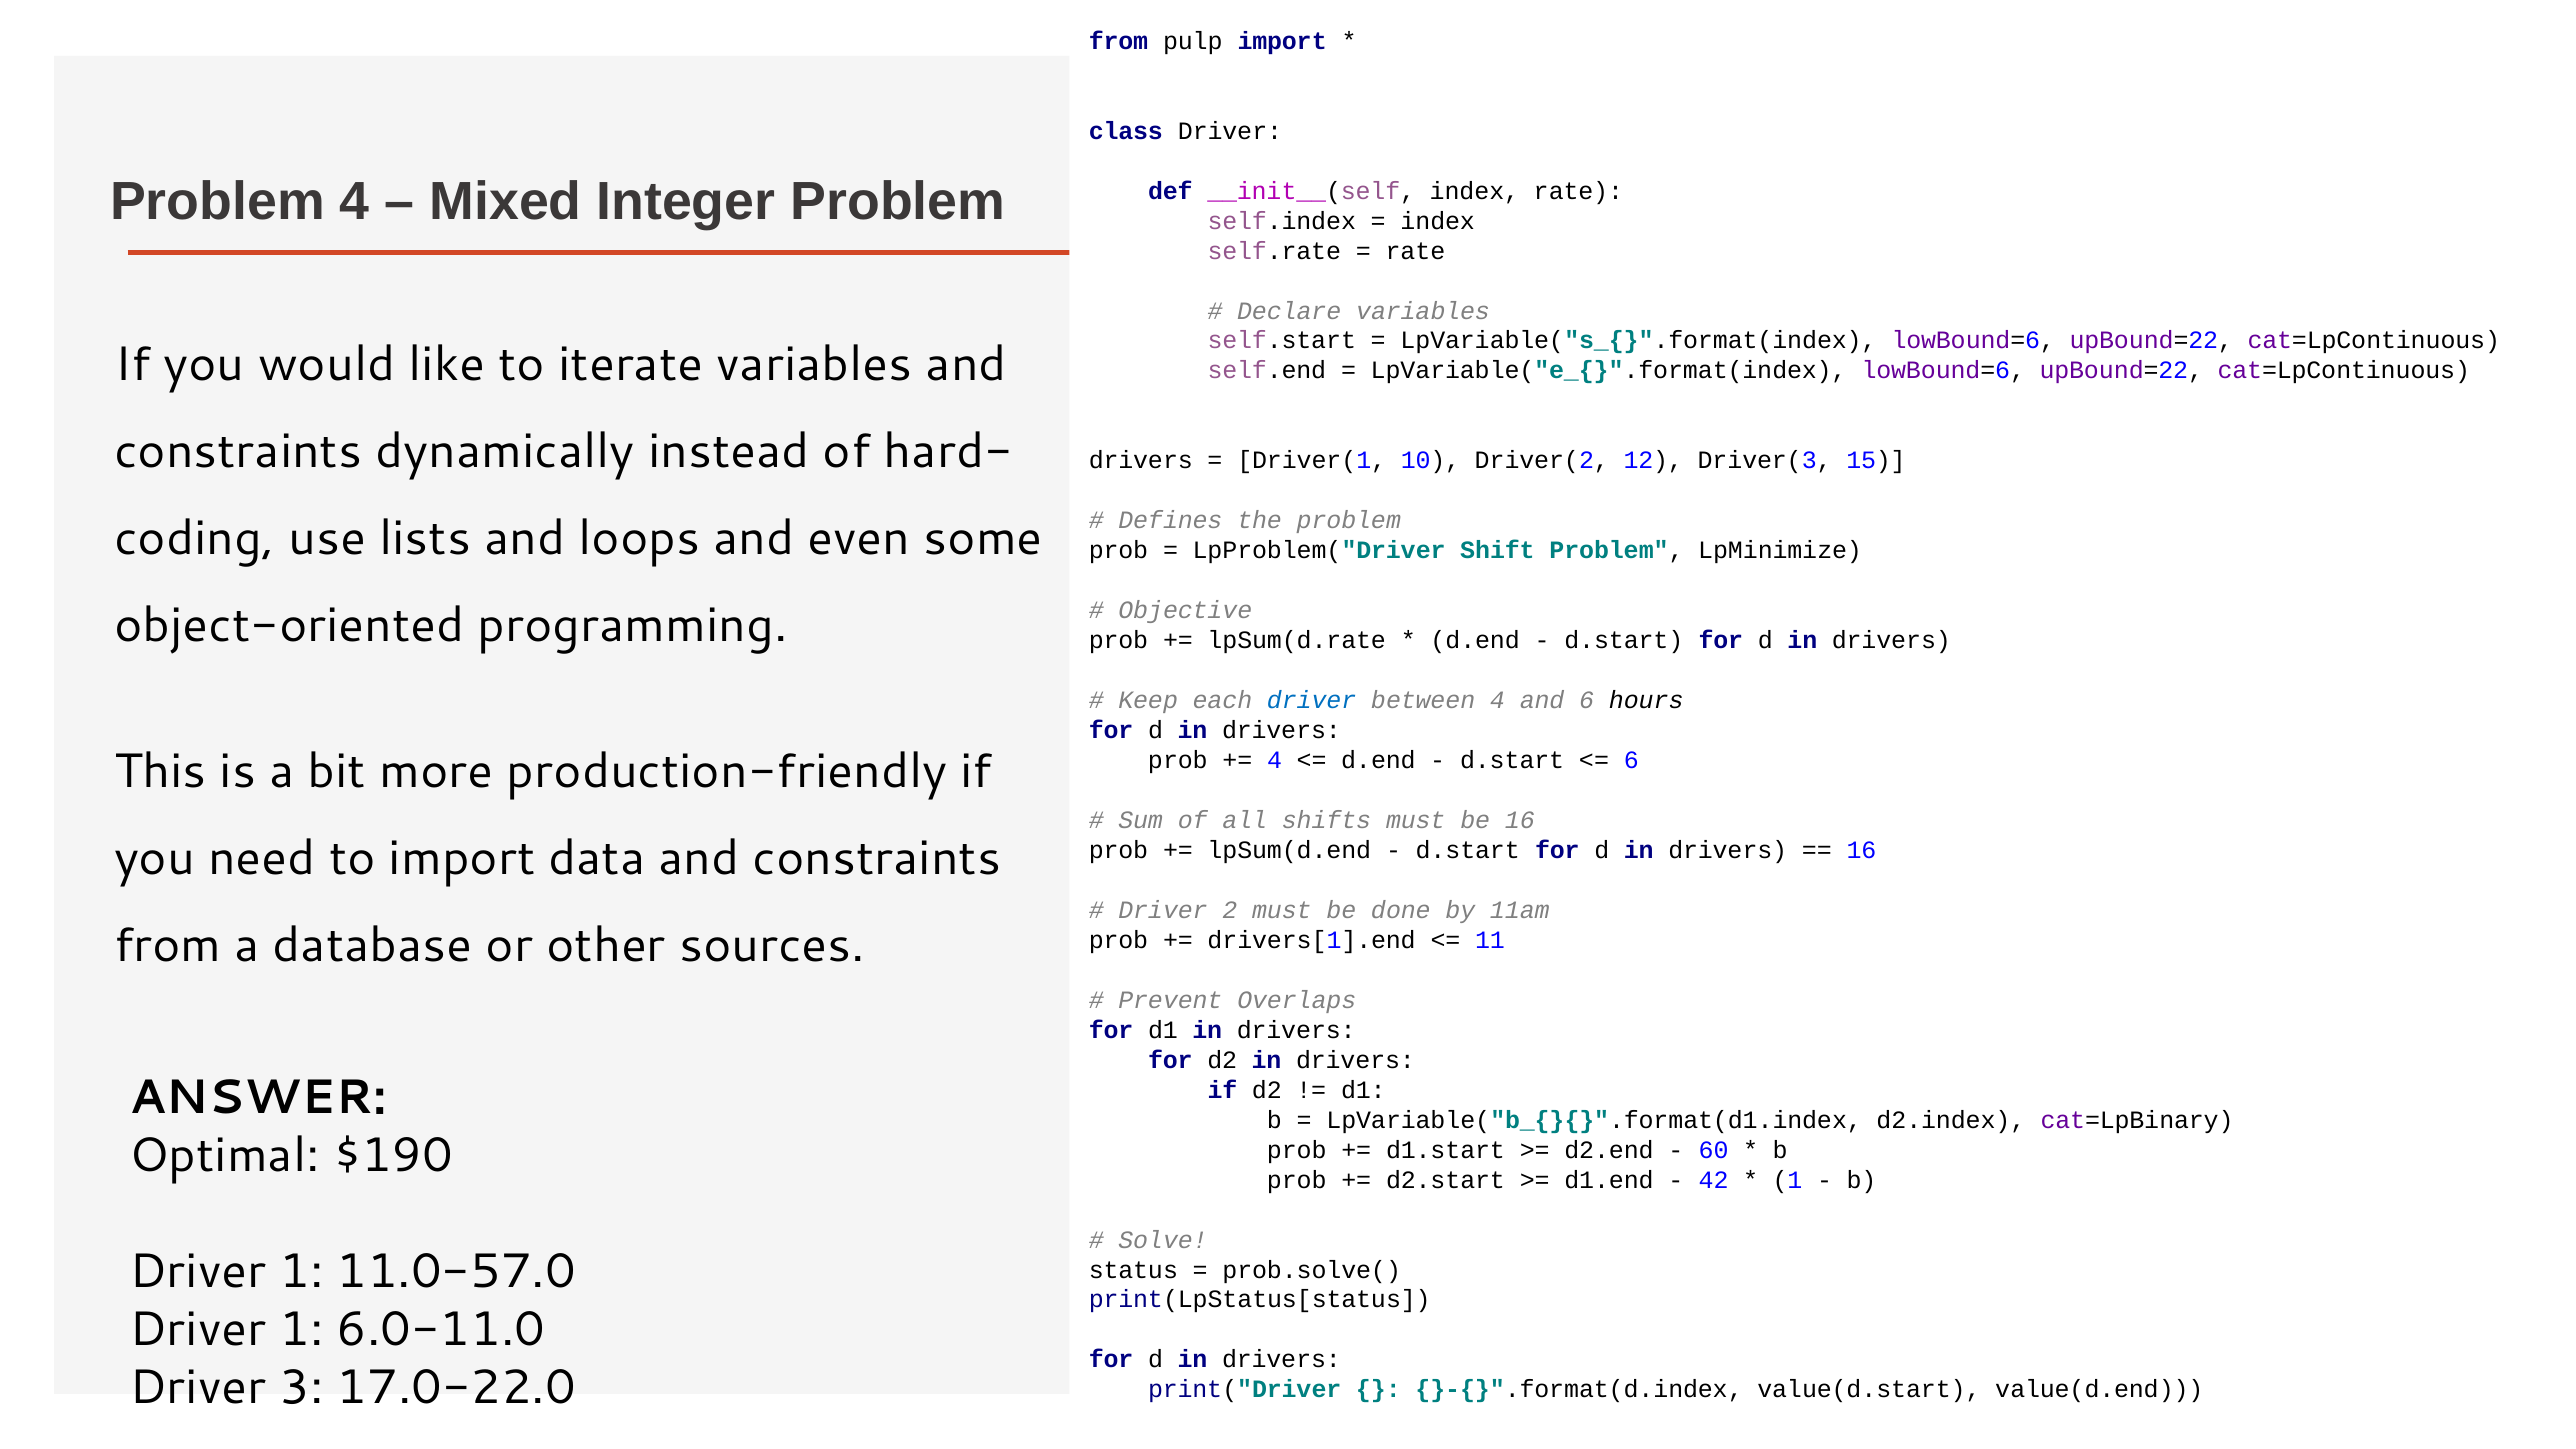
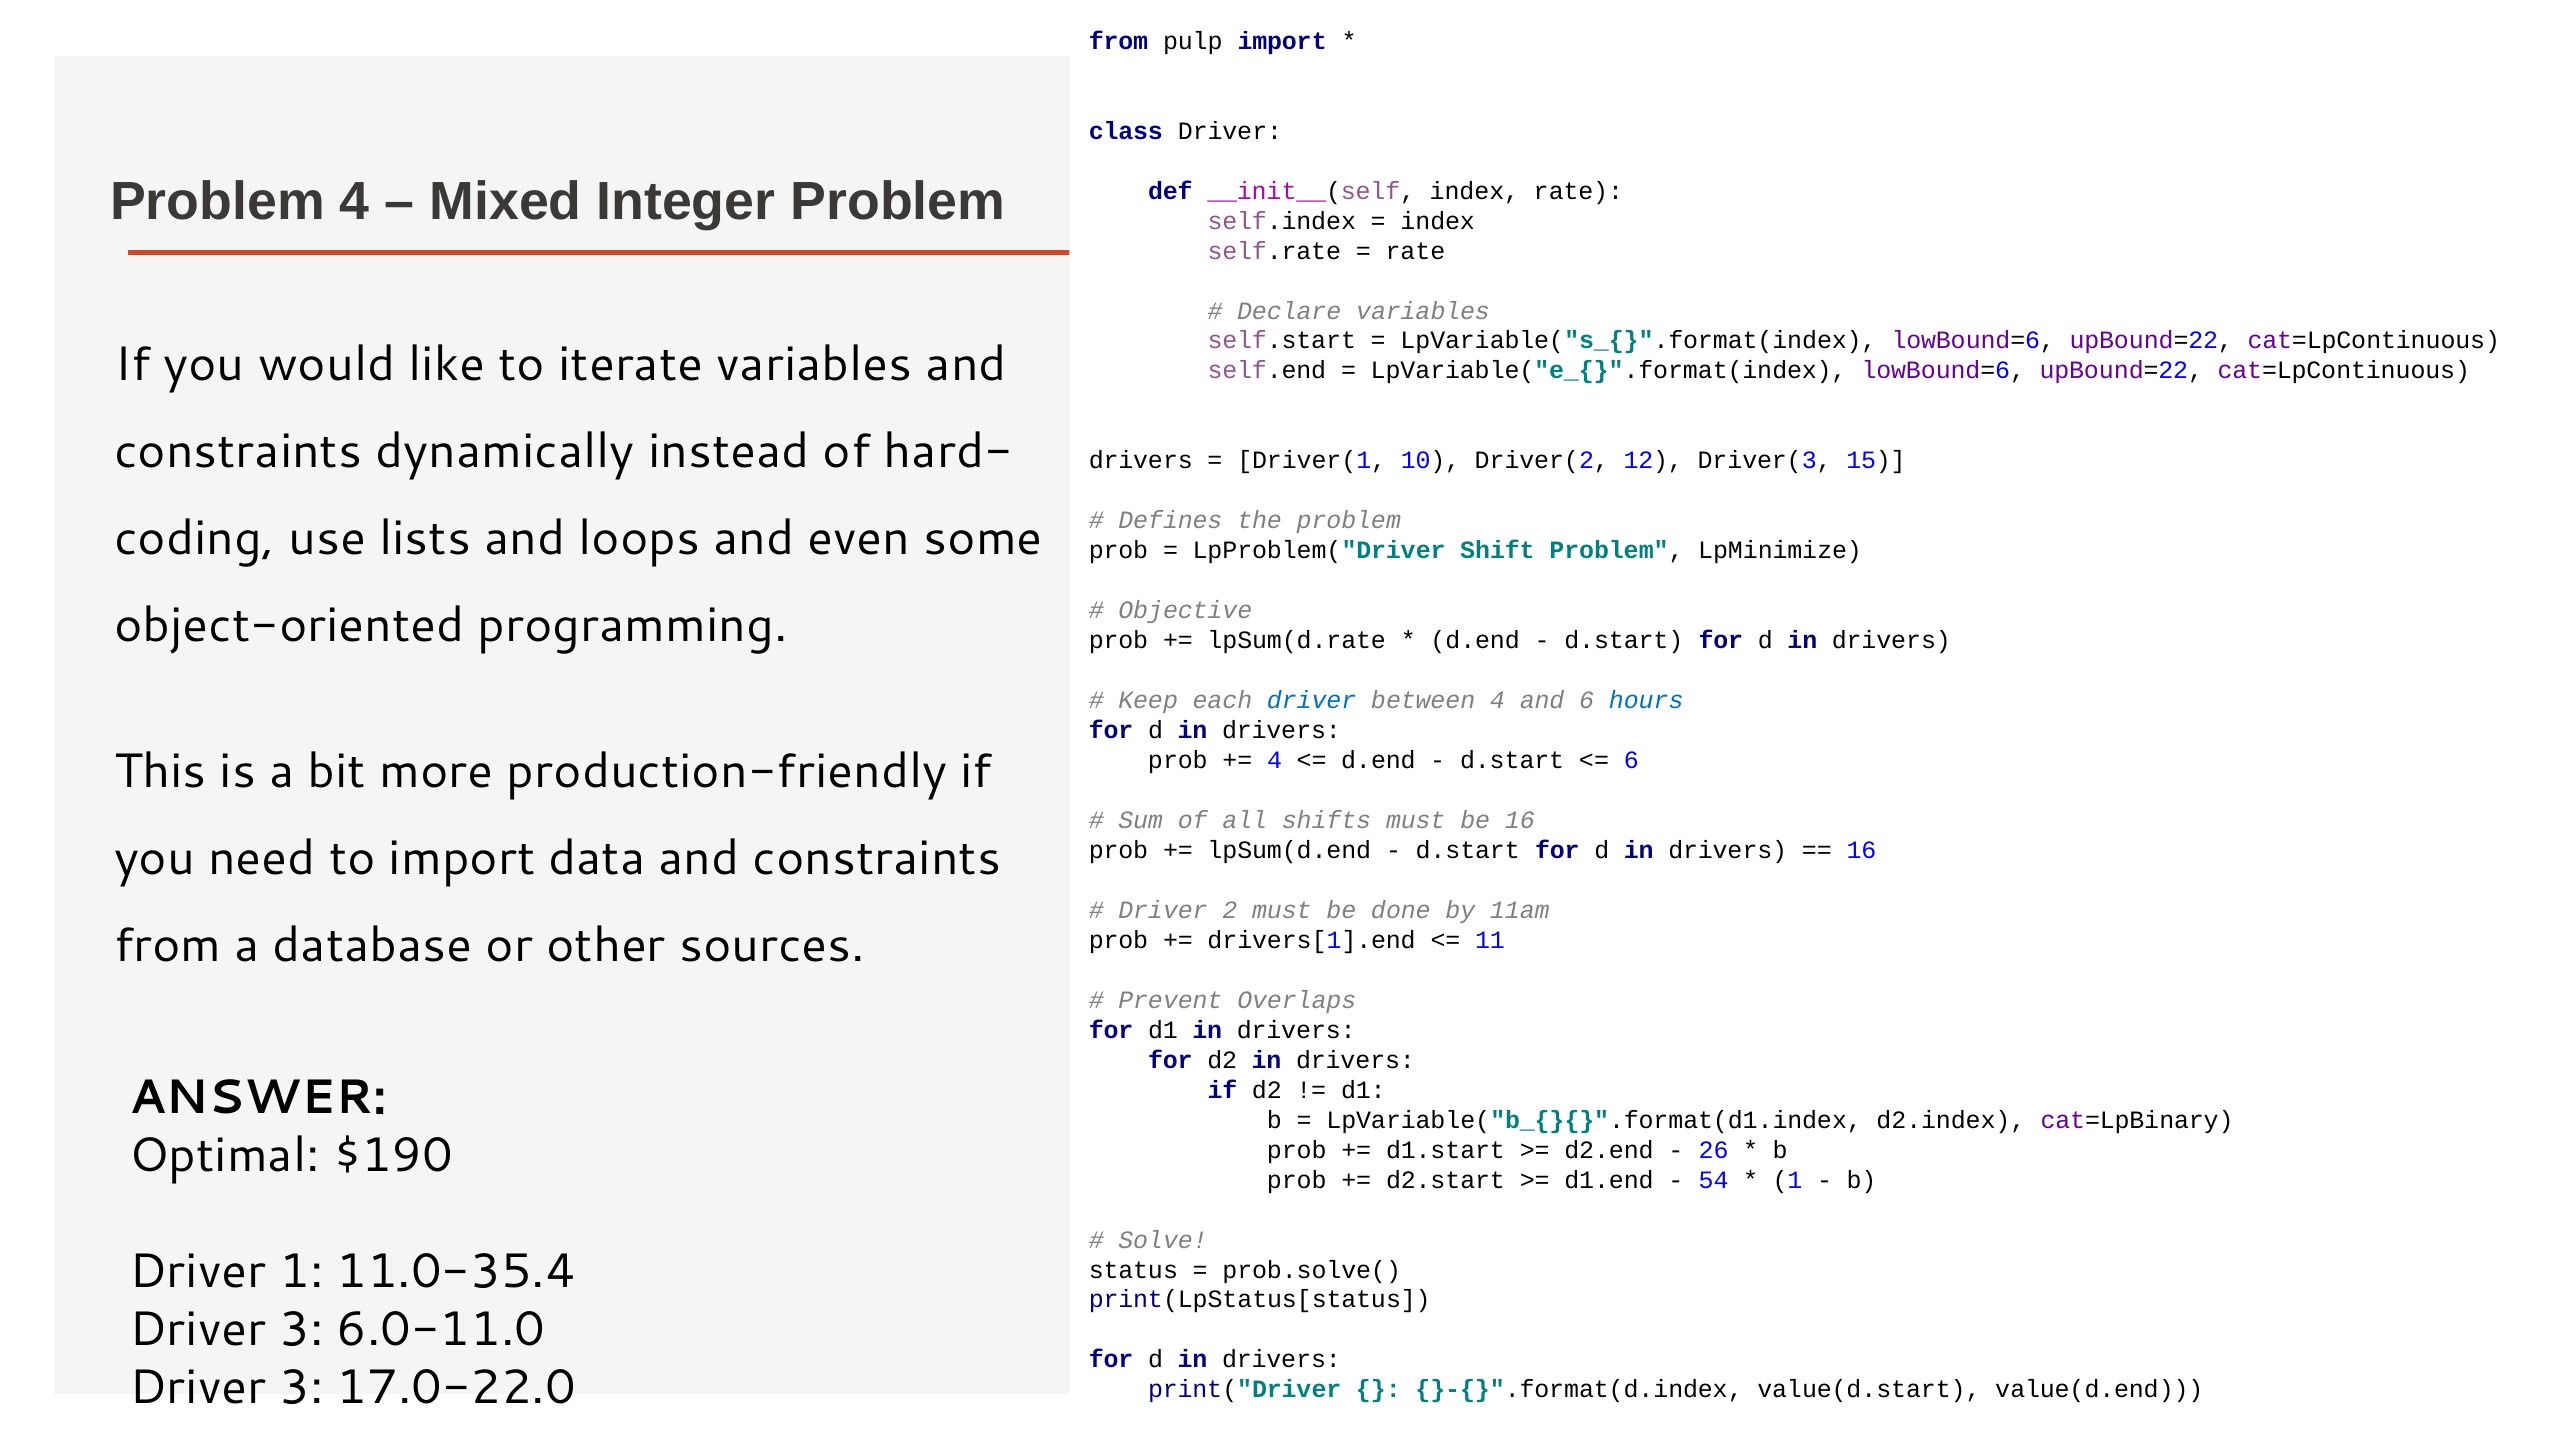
hours colour: black -> blue (1646, 700)
60: 60 -> 26 (1714, 1150)
42: 42 -> 54 (1714, 1180)
11.0-57.0: 11.0-57.0 -> 11.0-35.4 (456, 1272)
1: 1 -> 3 (301, 1330)
